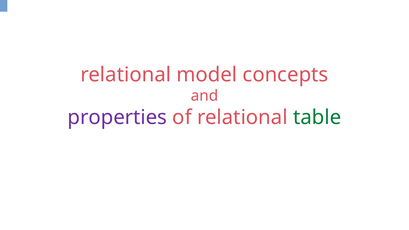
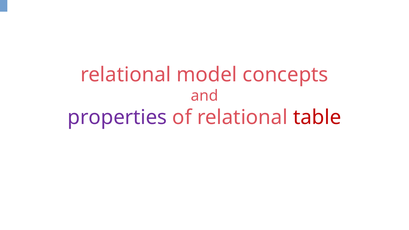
table colour: green -> red (317, 118)
